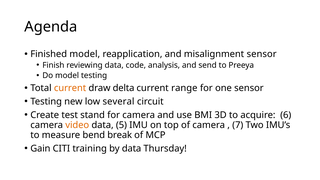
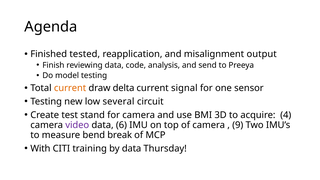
Finished model: model -> tested (85, 54)
misalignment sensor: sensor -> output (262, 54)
range: range -> signal (184, 88)
6: 6 -> 4 (286, 115)
video colour: orange -> purple (77, 125)
5: 5 -> 6 (121, 125)
7: 7 -> 9 (238, 125)
Gain: Gain -> With (40, 149)
